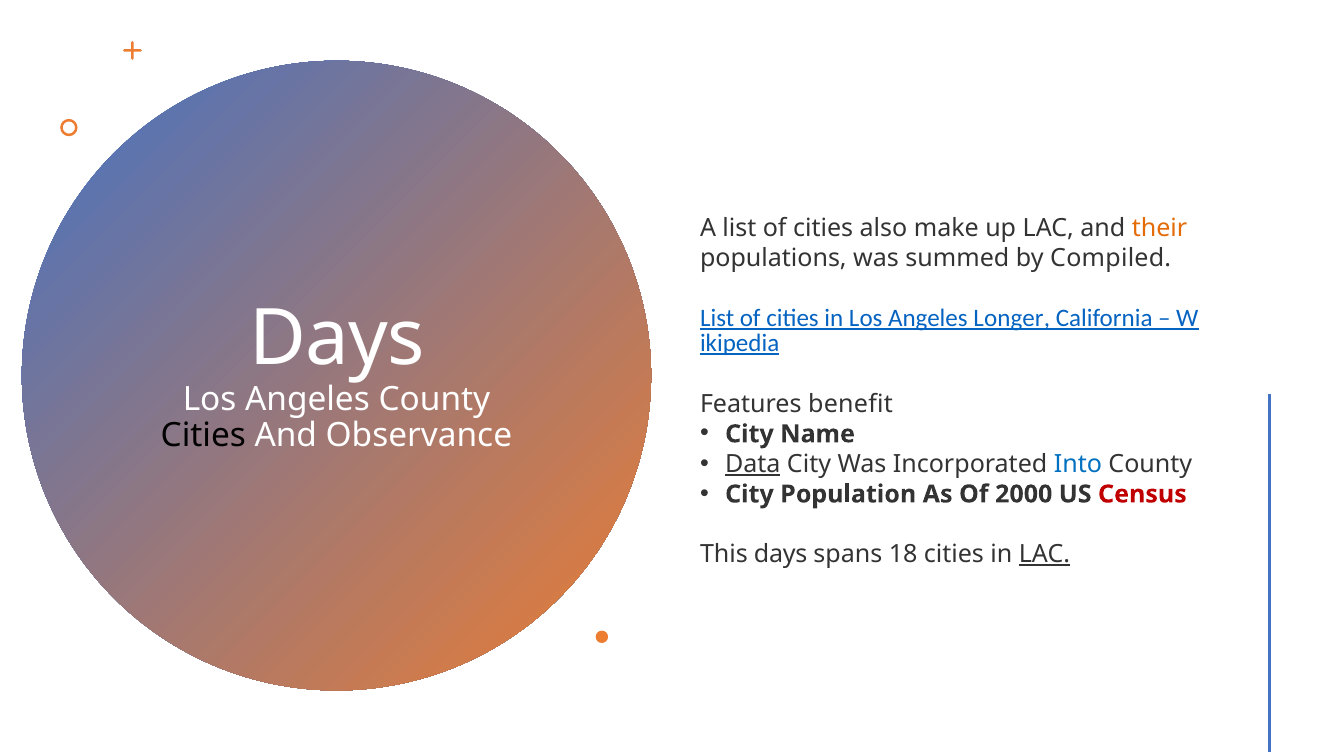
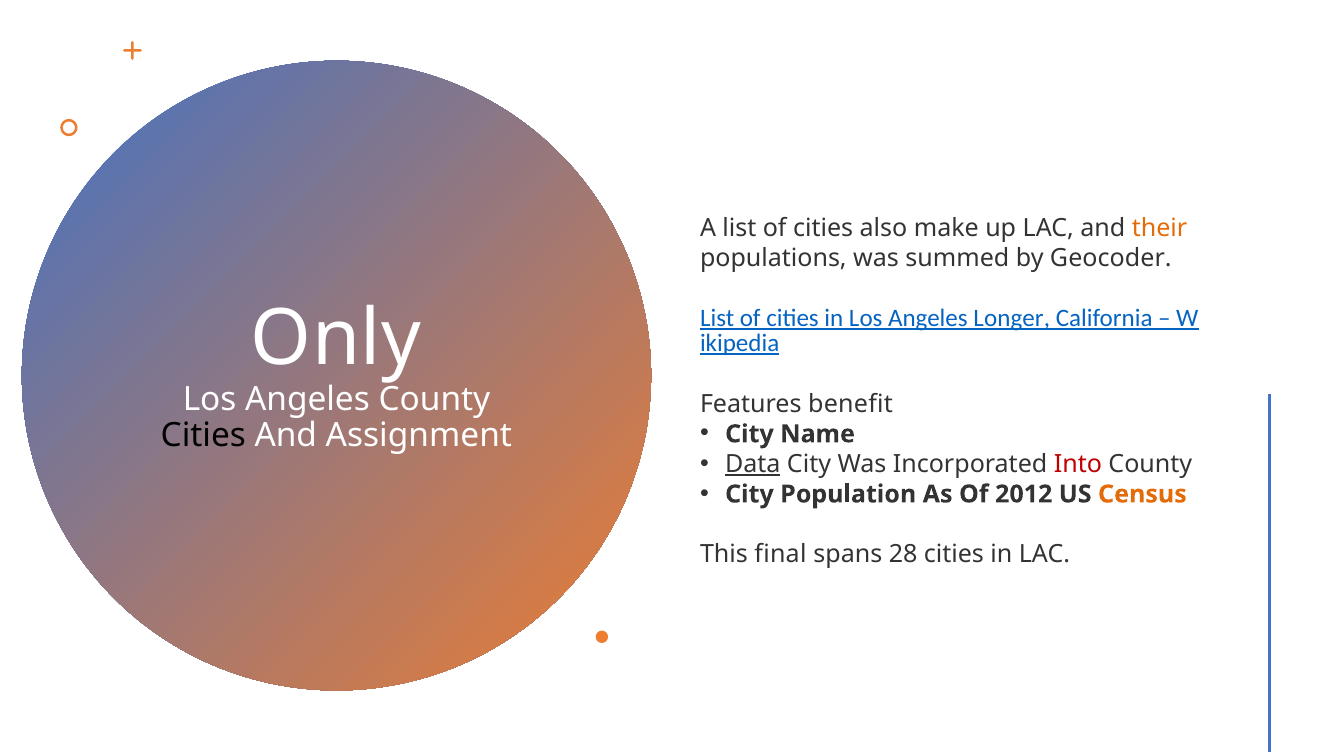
Compiled: Compiled -> Geocoder (1111, 258)
Days: Days -> Only (336, 339)
Observance: Observance -> Assignment (419, 435)
Into colour: blue -> red (1078, 464)
2000: 2000 -> 2012 (1024, 494)
Census colour: red -> orange (1142, 494)
This days: days -> final (780, 554)
18: 18 -> 28 (903, 554)
LAC underline: present -> none (1044, 554)
